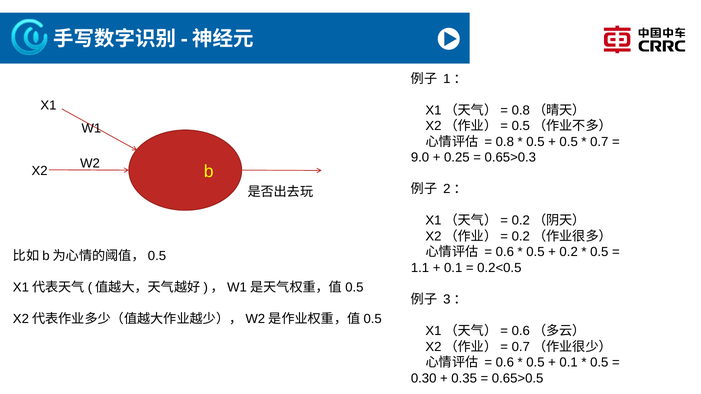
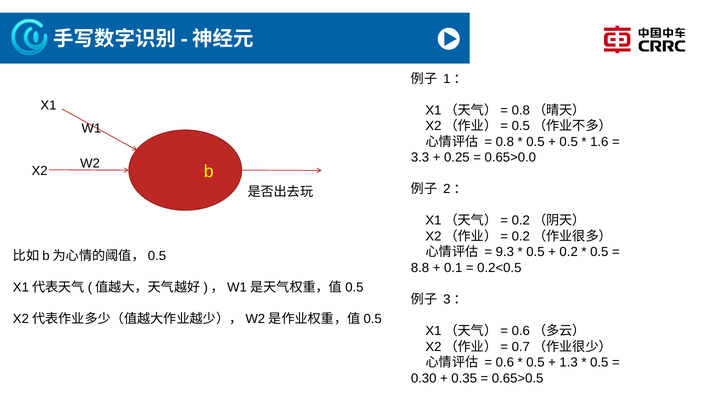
0.7: 0.7 -> 1.6 (599, 142)
9.0: 9.0 -> 3.3 (420, 158)
0.65>0.3: 0.65>0.3 -> 0.65>0.0 (510, 158)
0.6: 0.6 -> 9.3 (505, 252)
1.1: 1.1 -> 8.8 (420, 268)
0.1: 0.1 -> 1.3 (569, 363)
